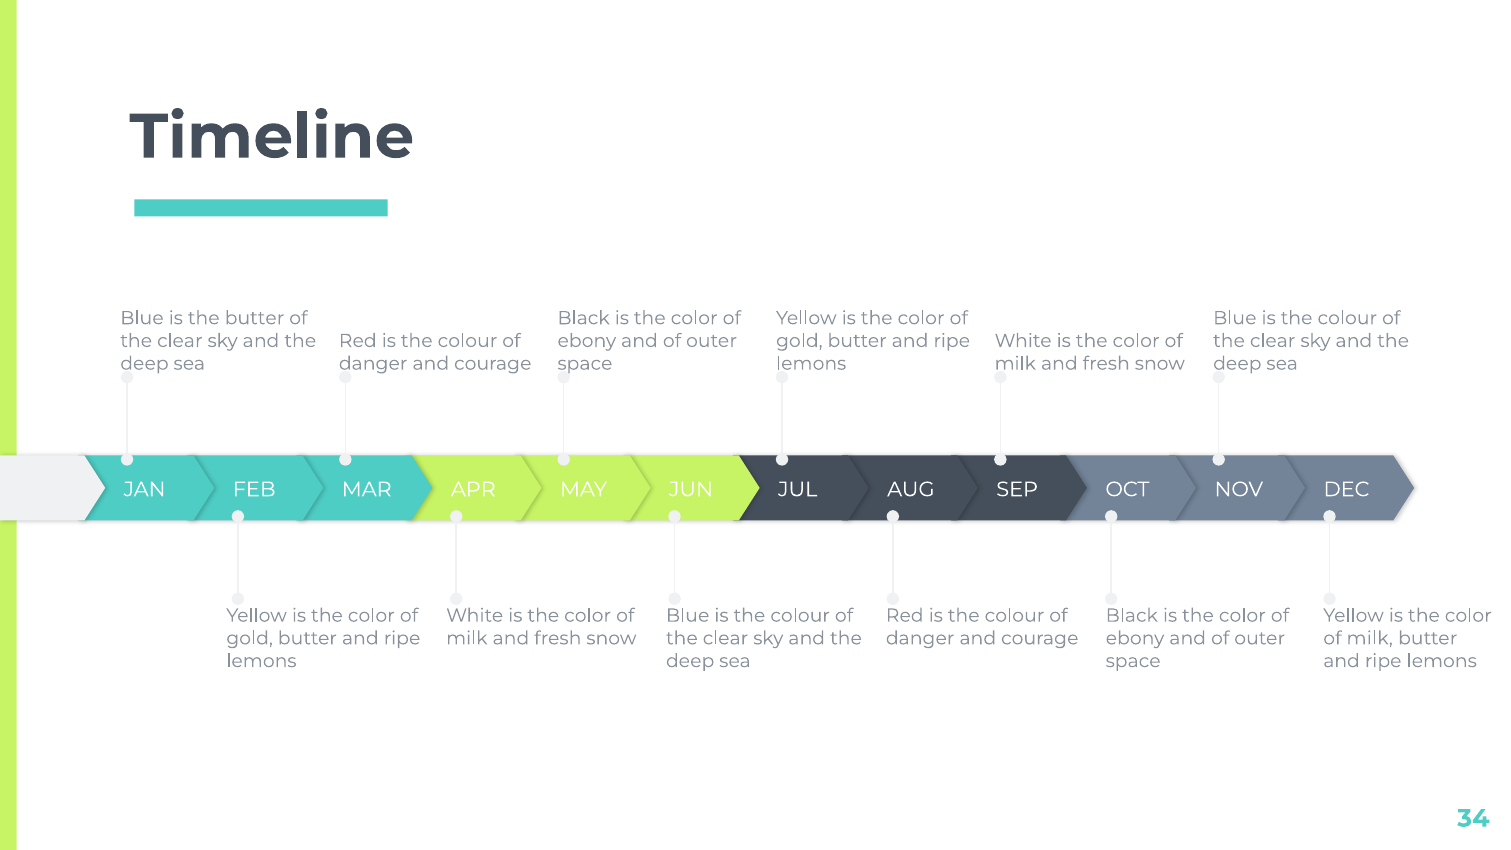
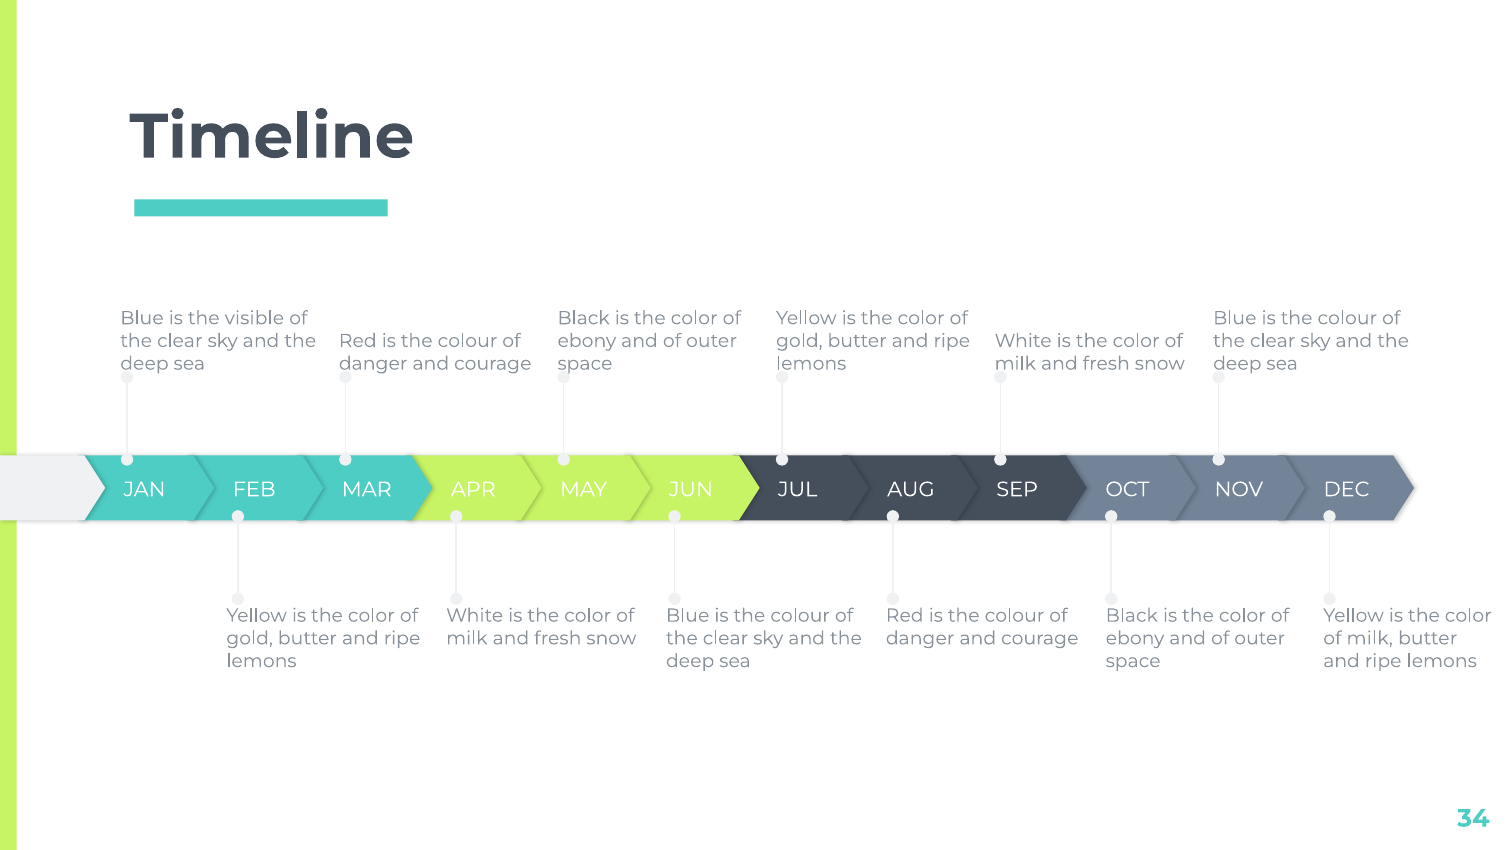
the butter: butter -> visible (254, 318)
